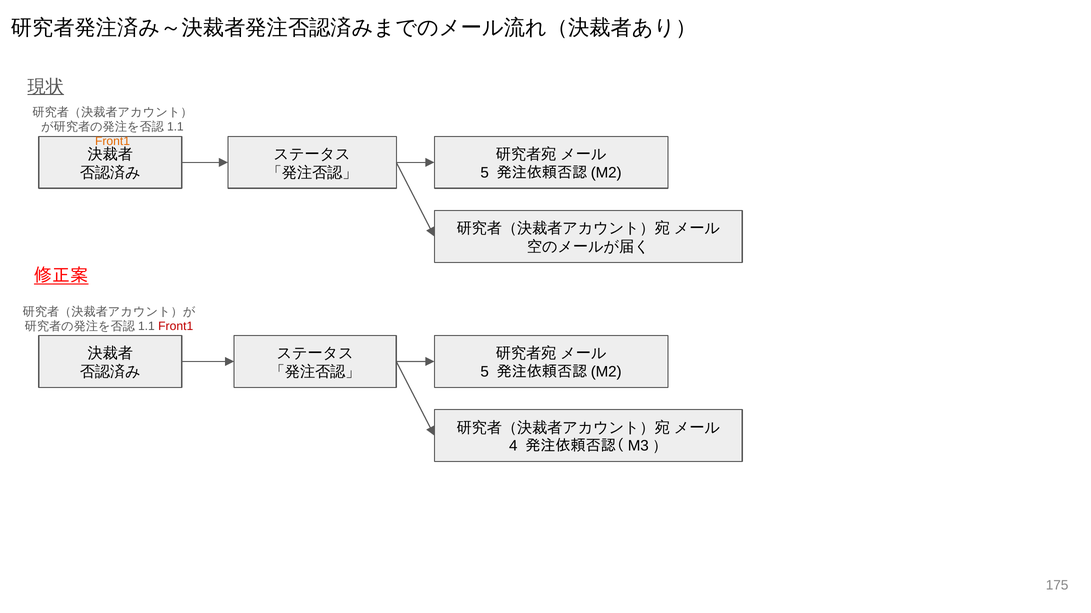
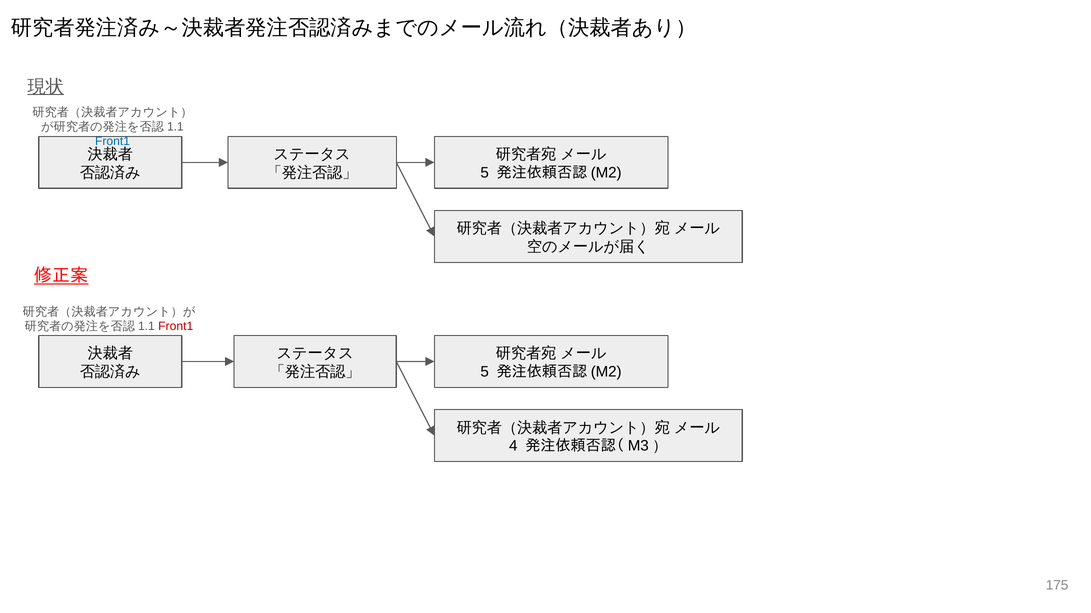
Front1 colour: orange -> blue (113, 142)
